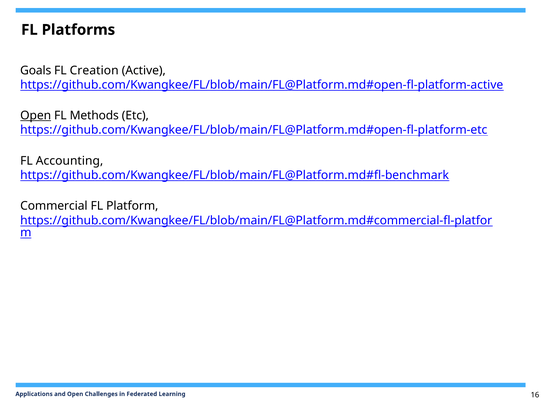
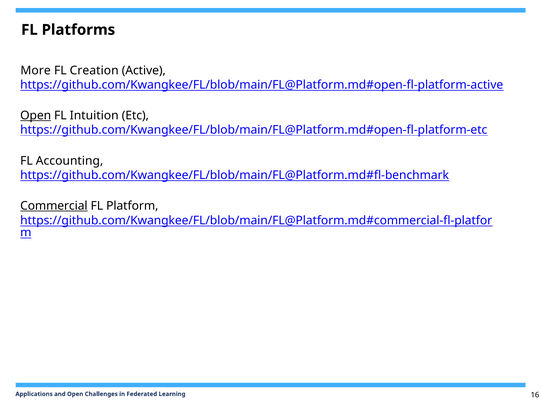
Goals: Goals -> More (36, 70)
Methods: Methods -> Intuition (94, 116)
Commercial underline: none -> present (54, 206)
